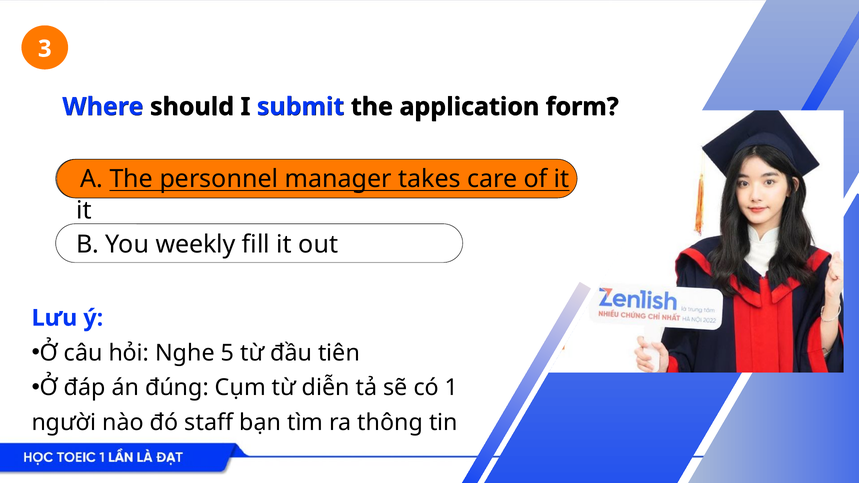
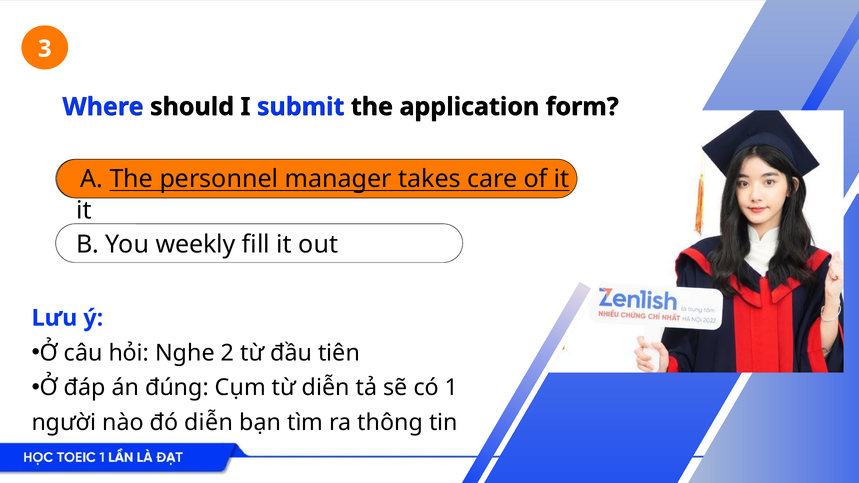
5: 5 -> 2 (227, 353)
đó staff: staff -> diễn (209, 423)
